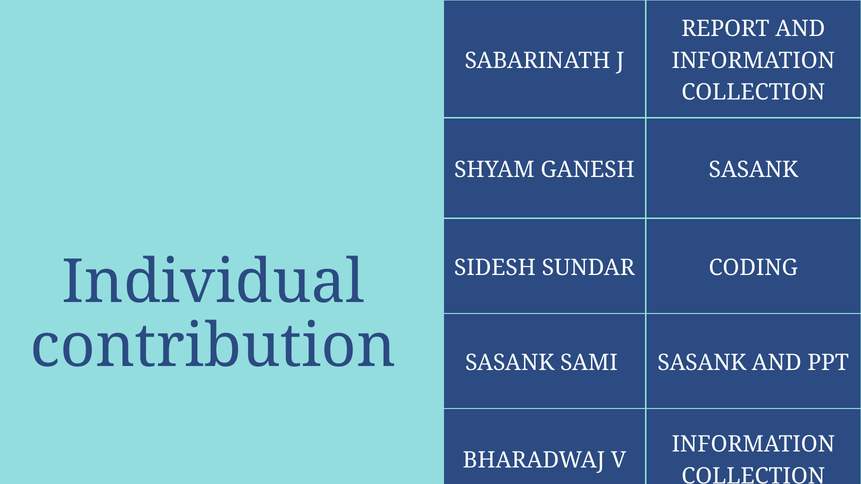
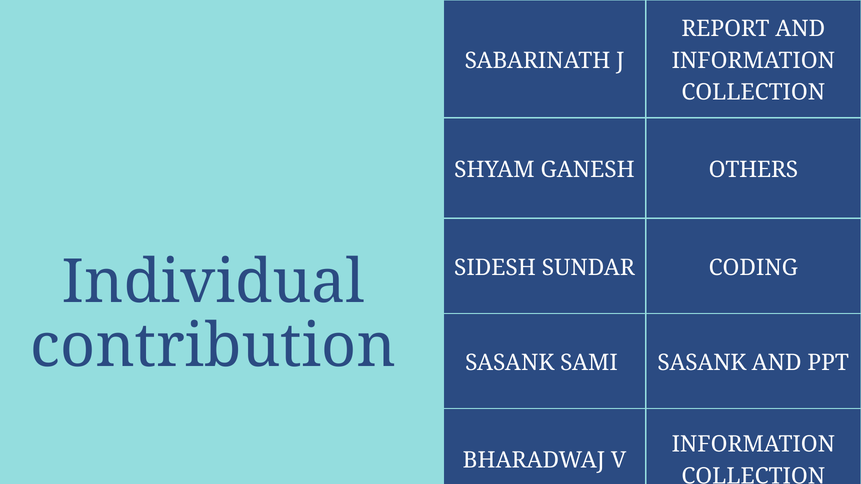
GANESH SASANK: SASANK -> OTHERS (753, 170)
